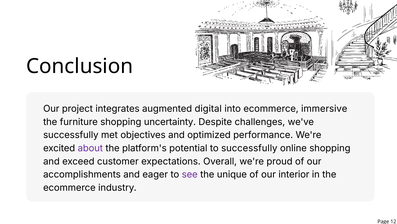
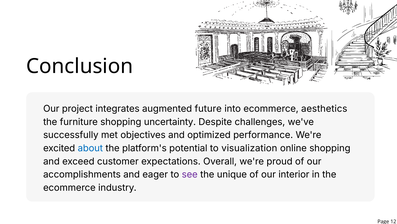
digital: digital -> future (208, 108)
immersive: immersive -> aesthetics (324, 108)
about colour: purple -> blue (90, 148)
to successfully: successfully -> visualization (249, 148)
